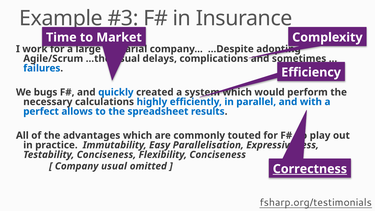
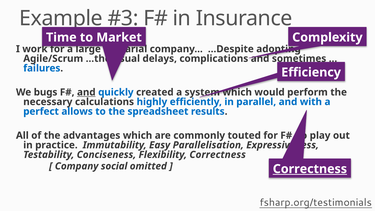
and underline: none -> present (86, 92)
Flexibility Conciseness: Conciseness -> Correctness (218, 155)
Company usual: usual -> social (114, 166)
